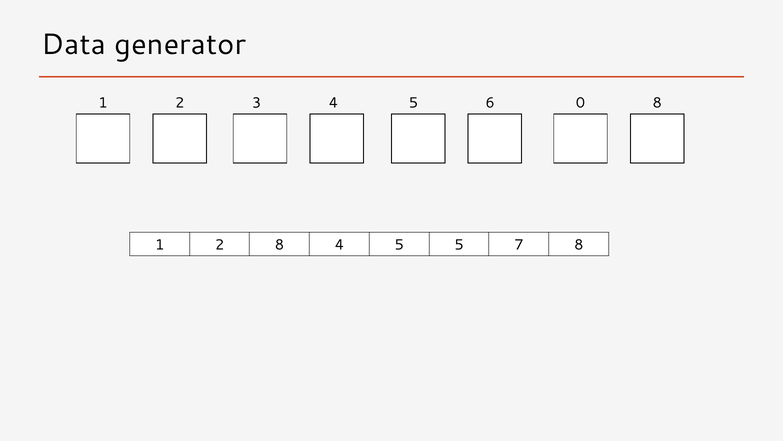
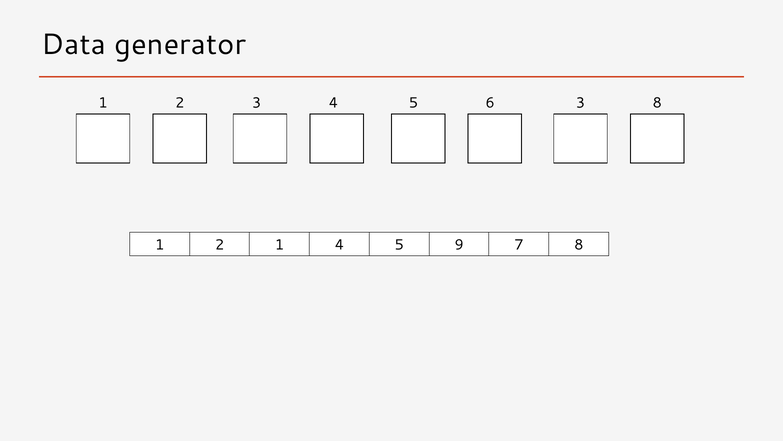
6 0: 0 -> 3 (580, 103)
2 8: 8 -> 1 (279, 245)
5 5: 5 -> 9 (459, 245)
